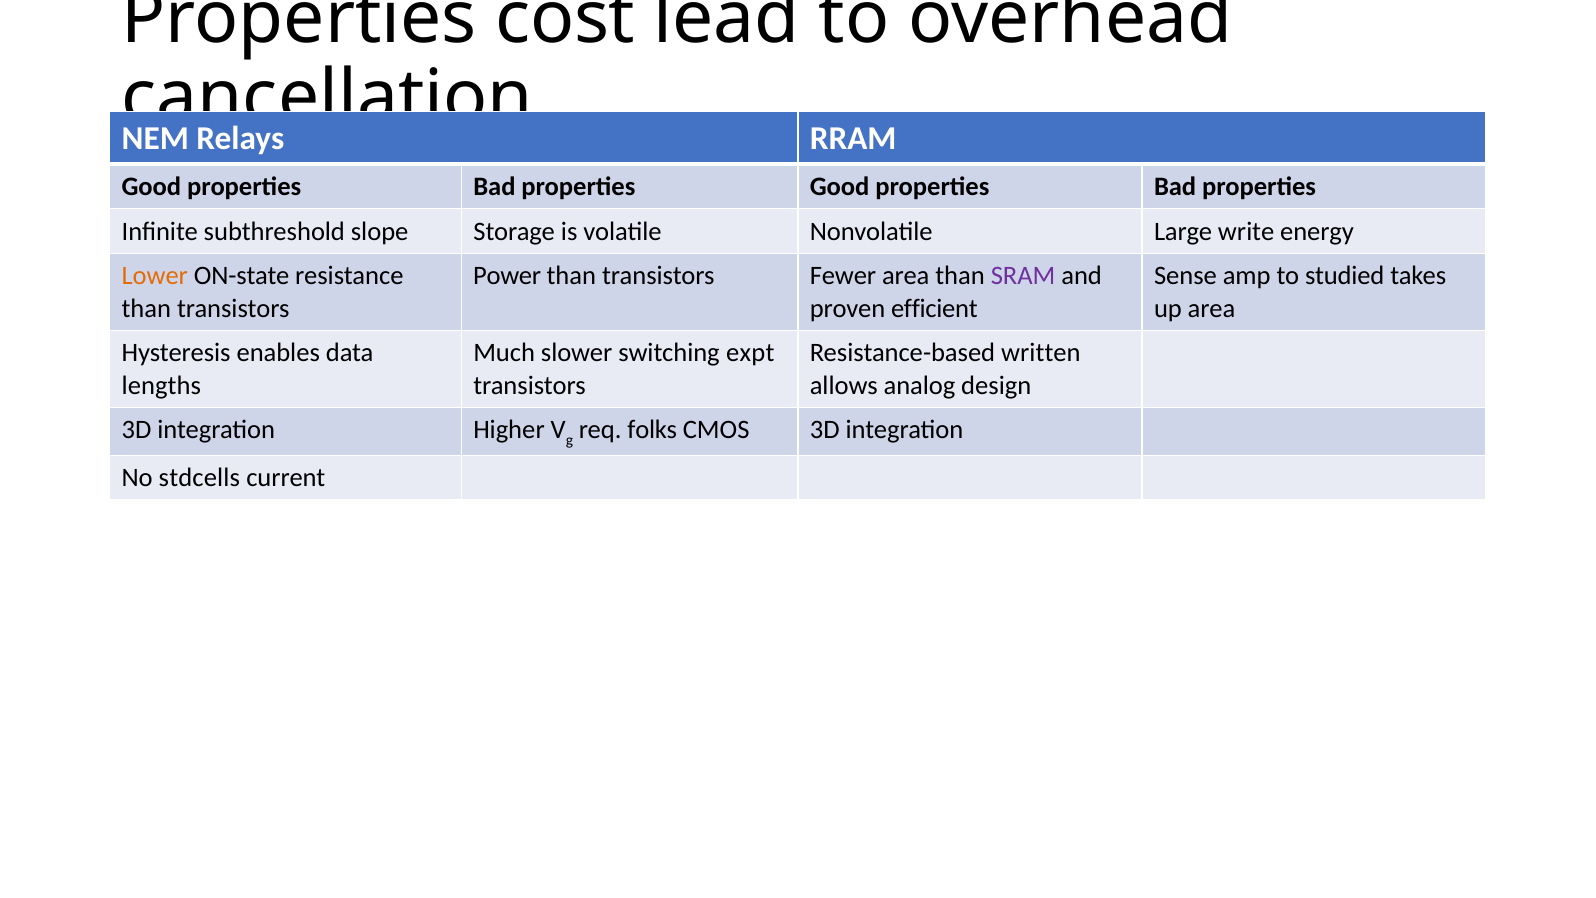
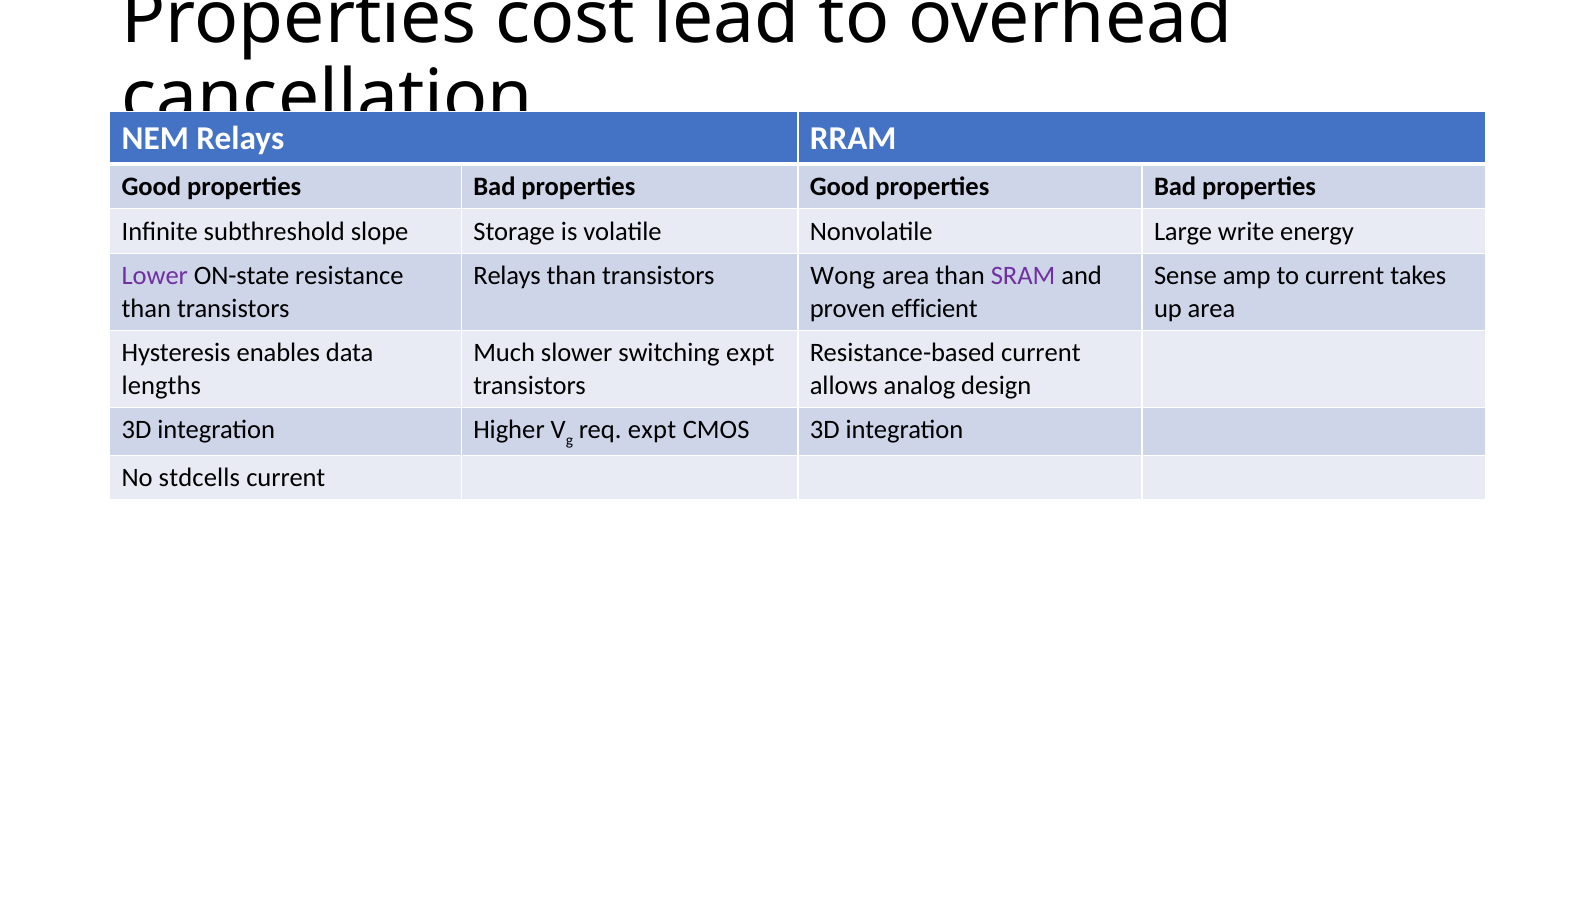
Lower colour: orange -> purple (155, 276)
Power: Power -> Relays (507, 276)
Fewer: Fewer -> Wong (843, 276)
to studied: studied -> current (1345, 276)
Resistance-based written: written -> current (1041, 353)
req folks: folks -> expt (652, 430)
